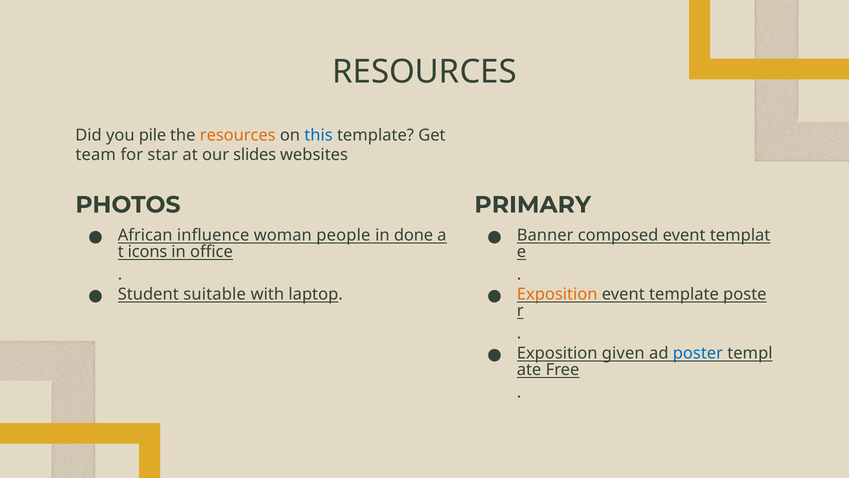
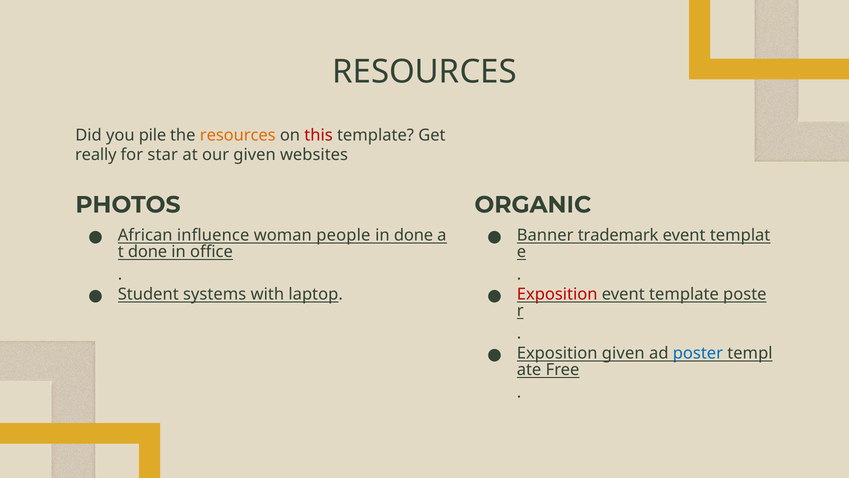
this colour: blue -> red (319, 135)
team: team -> really (96, 155)
our slides: slides -> given (255, 155)
PRIMARY: PRIMARY -> ORGANIC (533, 205)
composed: composed -> trademark (618, 235)
icons: icons -> done (148, 252)
suitable: suitable -> systems (215, 294)
Exposition colour: orange -> red (557, 294)
